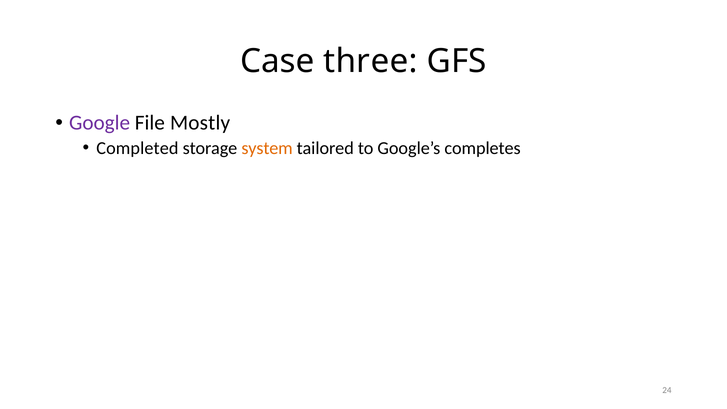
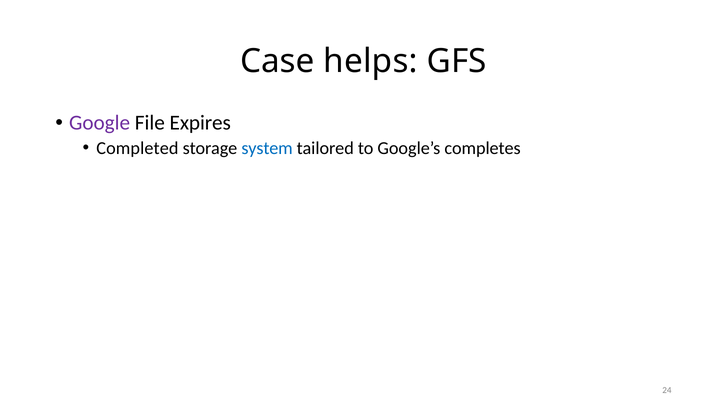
three: three -> helps (371, 61)
Mostly: Mostly -> Expires (200, 123)
system colour: orange -> blue (267, 148)
